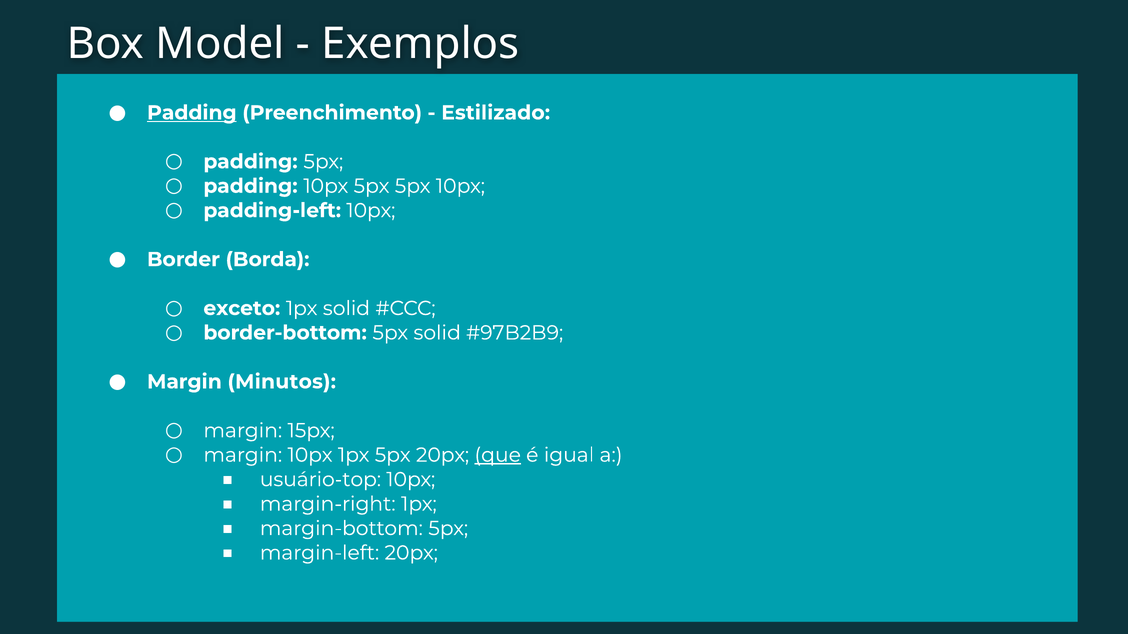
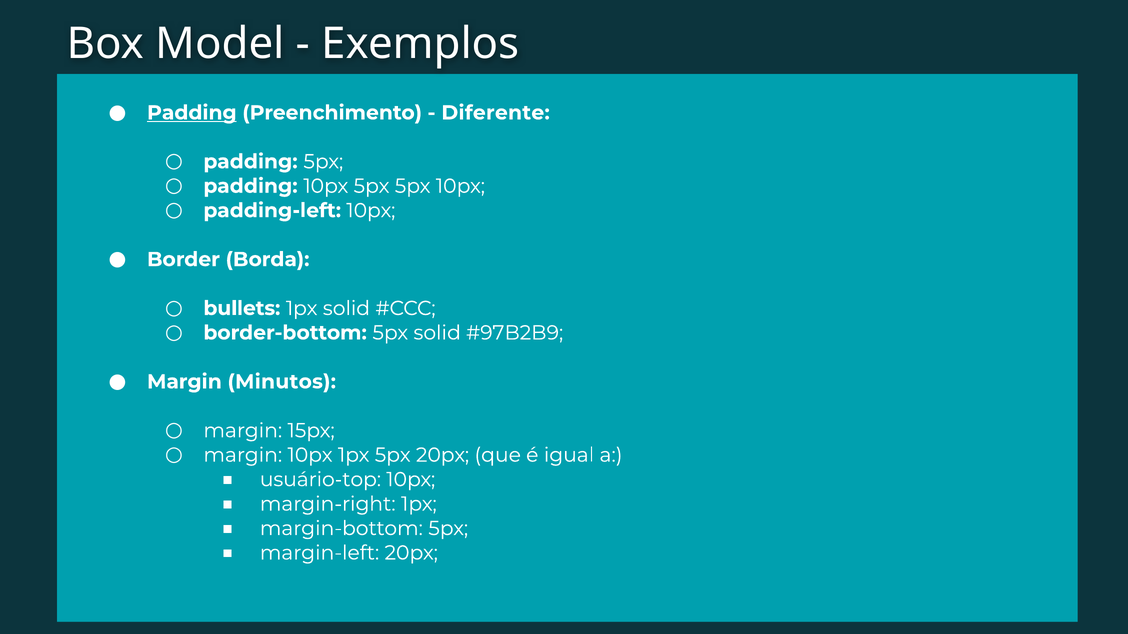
Estilizado: Estilizado -> Diferente (496, 113)
exceto: exceto -> bullets (242, 309)
que underline: present -> none (498, 455)
